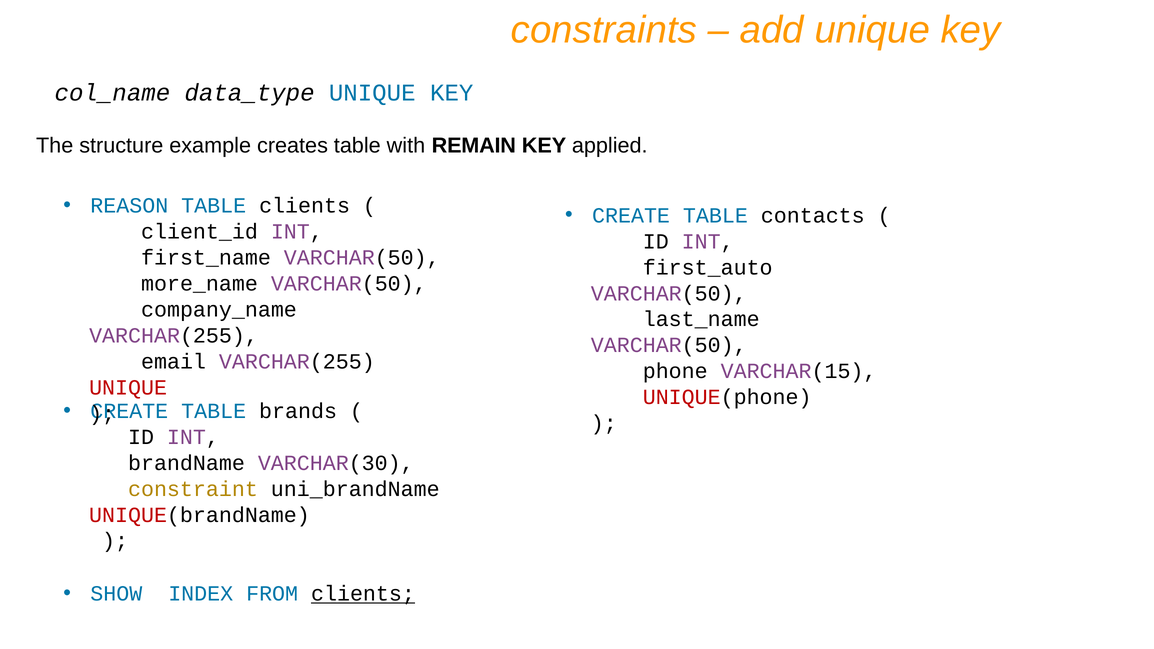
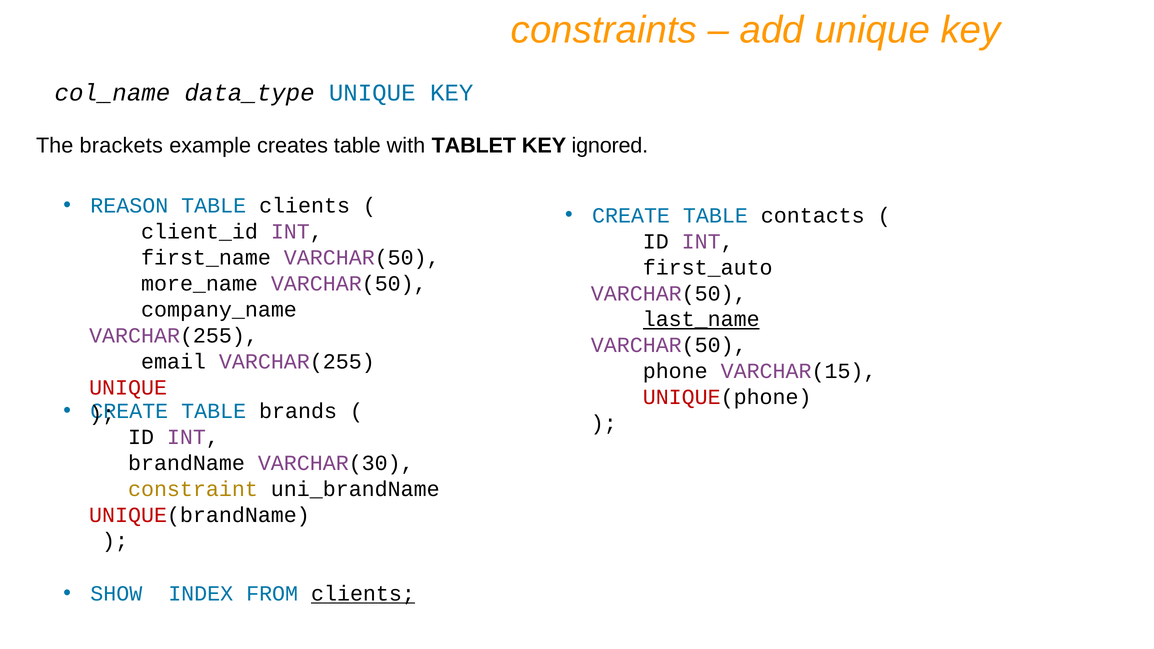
structure: structure -> brackets (121, 146)
REMAIN: REMAIN -> TABLET (474, 146)
applied: applied -> ignored (610, 146)
last_name underline: none -> present (701, 319)
